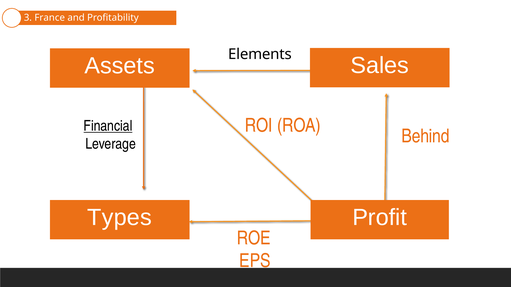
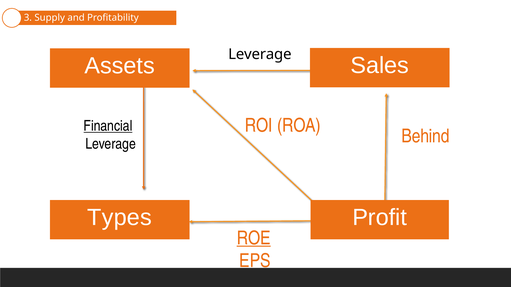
France: France -> Supply (50, 18)
Elements: Elements -> Leverage (260, 54)
ROE underline: none -> present (254, 238)
